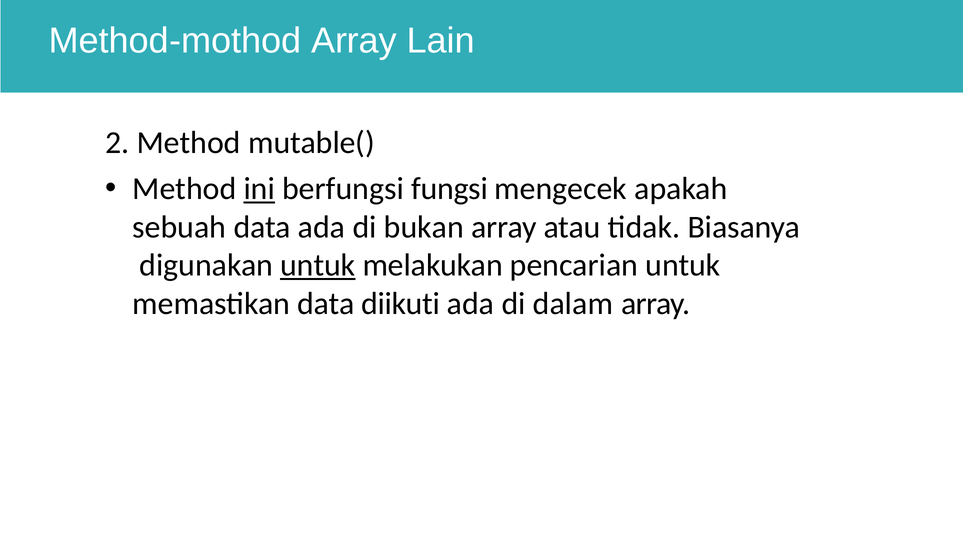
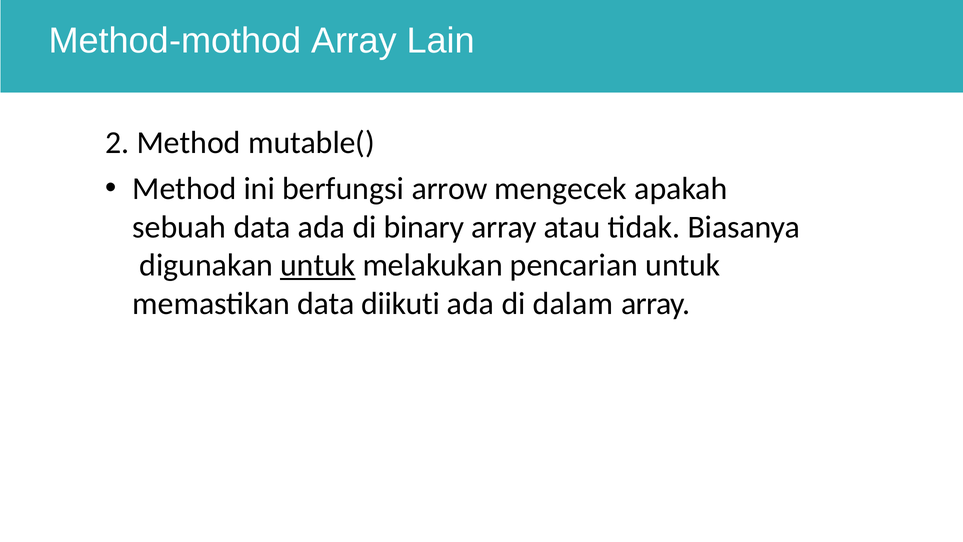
ini underline: present -> none (259, 189)
fungsi: fungsi -> arrow (450, 189)
bukan: bukan -> binary (424, 227)
